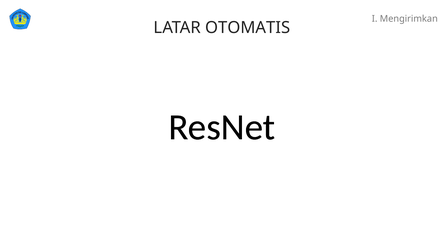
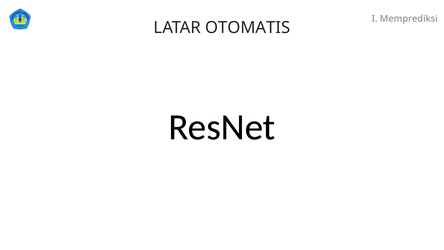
Mengirimkan: Mengirimkan -> Memprediksi (409, 19)
